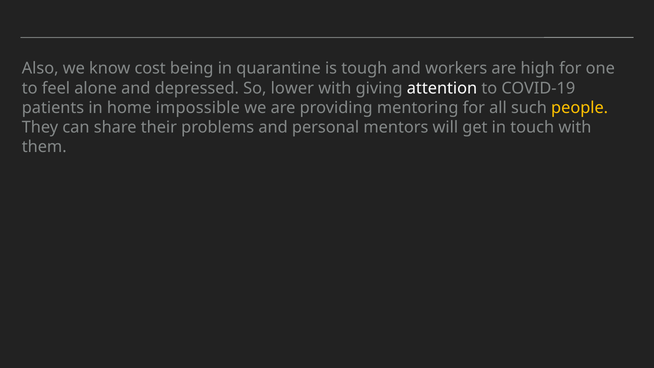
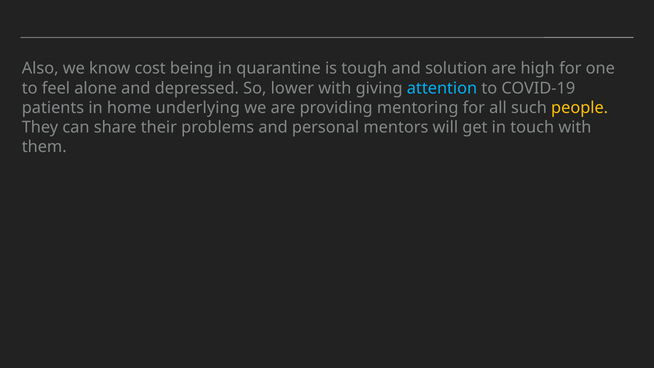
workers: workers -> solution (456, 68)
attention colour: white -> light blue (442, 88)
impossible: impossible -> underlying (198, 108)
